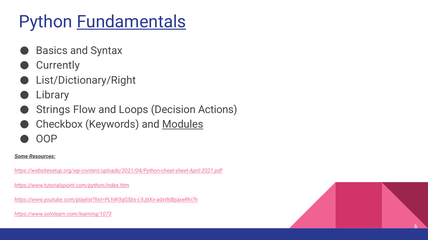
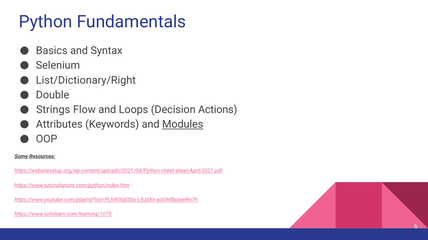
Fundamentals underline: present -> none (131, 22)
Currently: Currently -> Selenium (58, 66)
Library: Library -> Double (53, 95)
Checkbox: Checkbox -> Attributes (59, 125)
